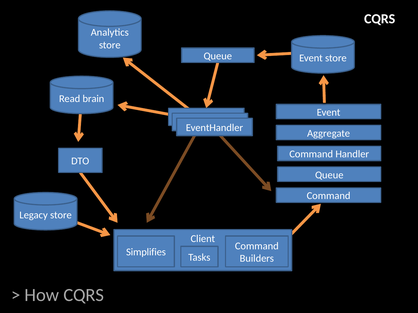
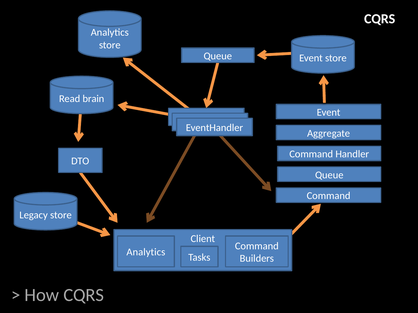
Simplifies: Simplifies -> Analytics (146, 253)
